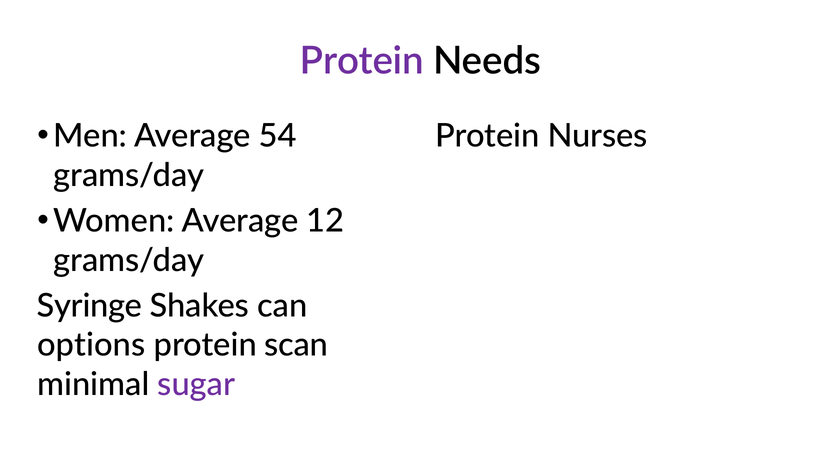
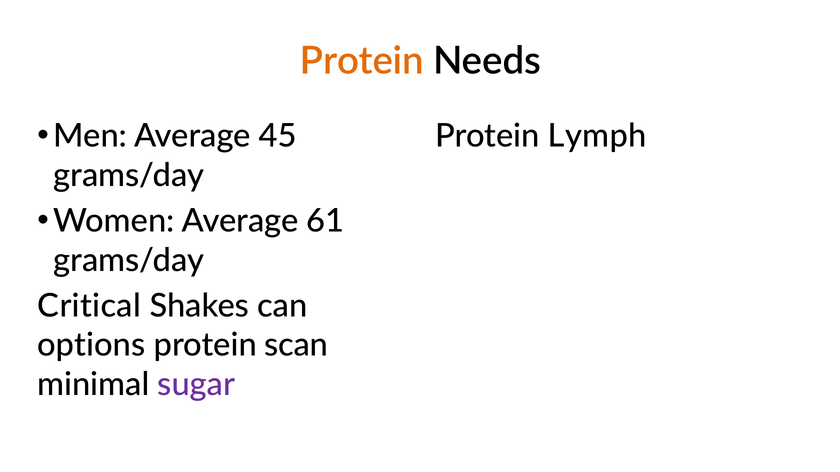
Protein colour: purple -> orange (362, 61)
54: 54 -> 45 (278, 136)
Nurses: Nurses -> Lymph (597, 136)
12: 12 -> 61 (325, 221)
Syringe: Syringe -> Critical (89, 306)
